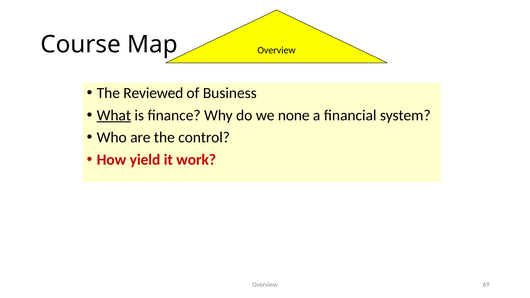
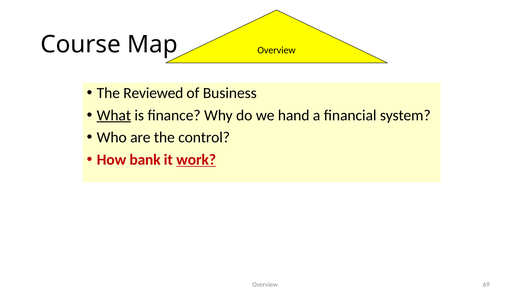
none: none -> hand (294, 115)
yield: yield -> bank (145, 160)
work underline: none -> present (196, 160)
